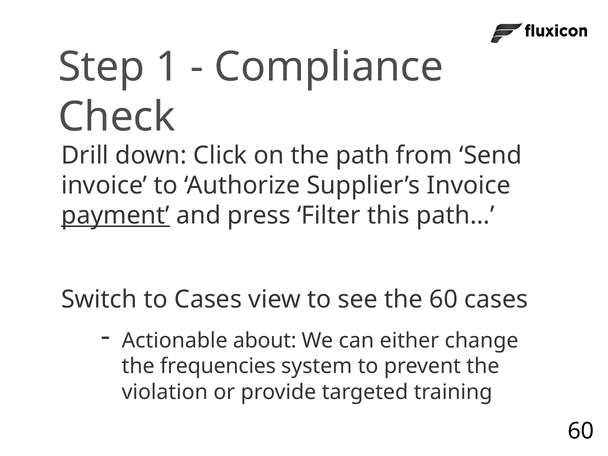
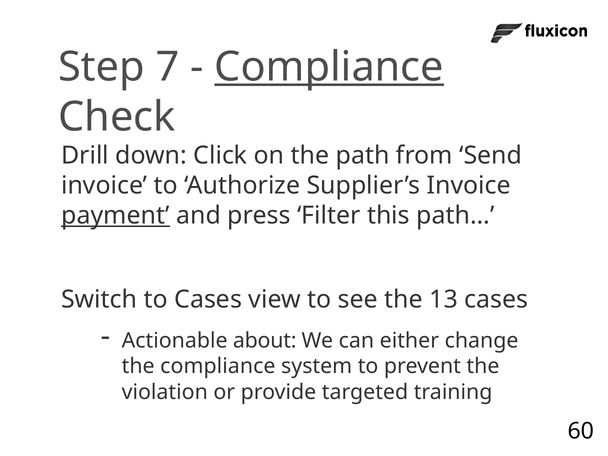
1: 1 -> 7 (168, 67)
Compliance underline: none -> present (329, 67)
the 60: 60 -> 13 (444, 300)
the frequencies: frequencies -> compliance (218, 366)
